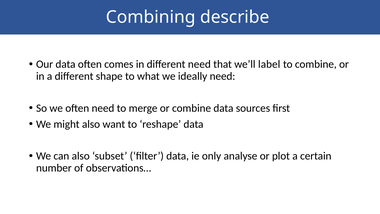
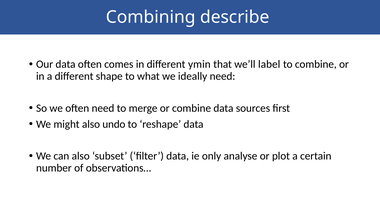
different need: need -> ymin (199, 64)
want: want -> undo (114, 124)
